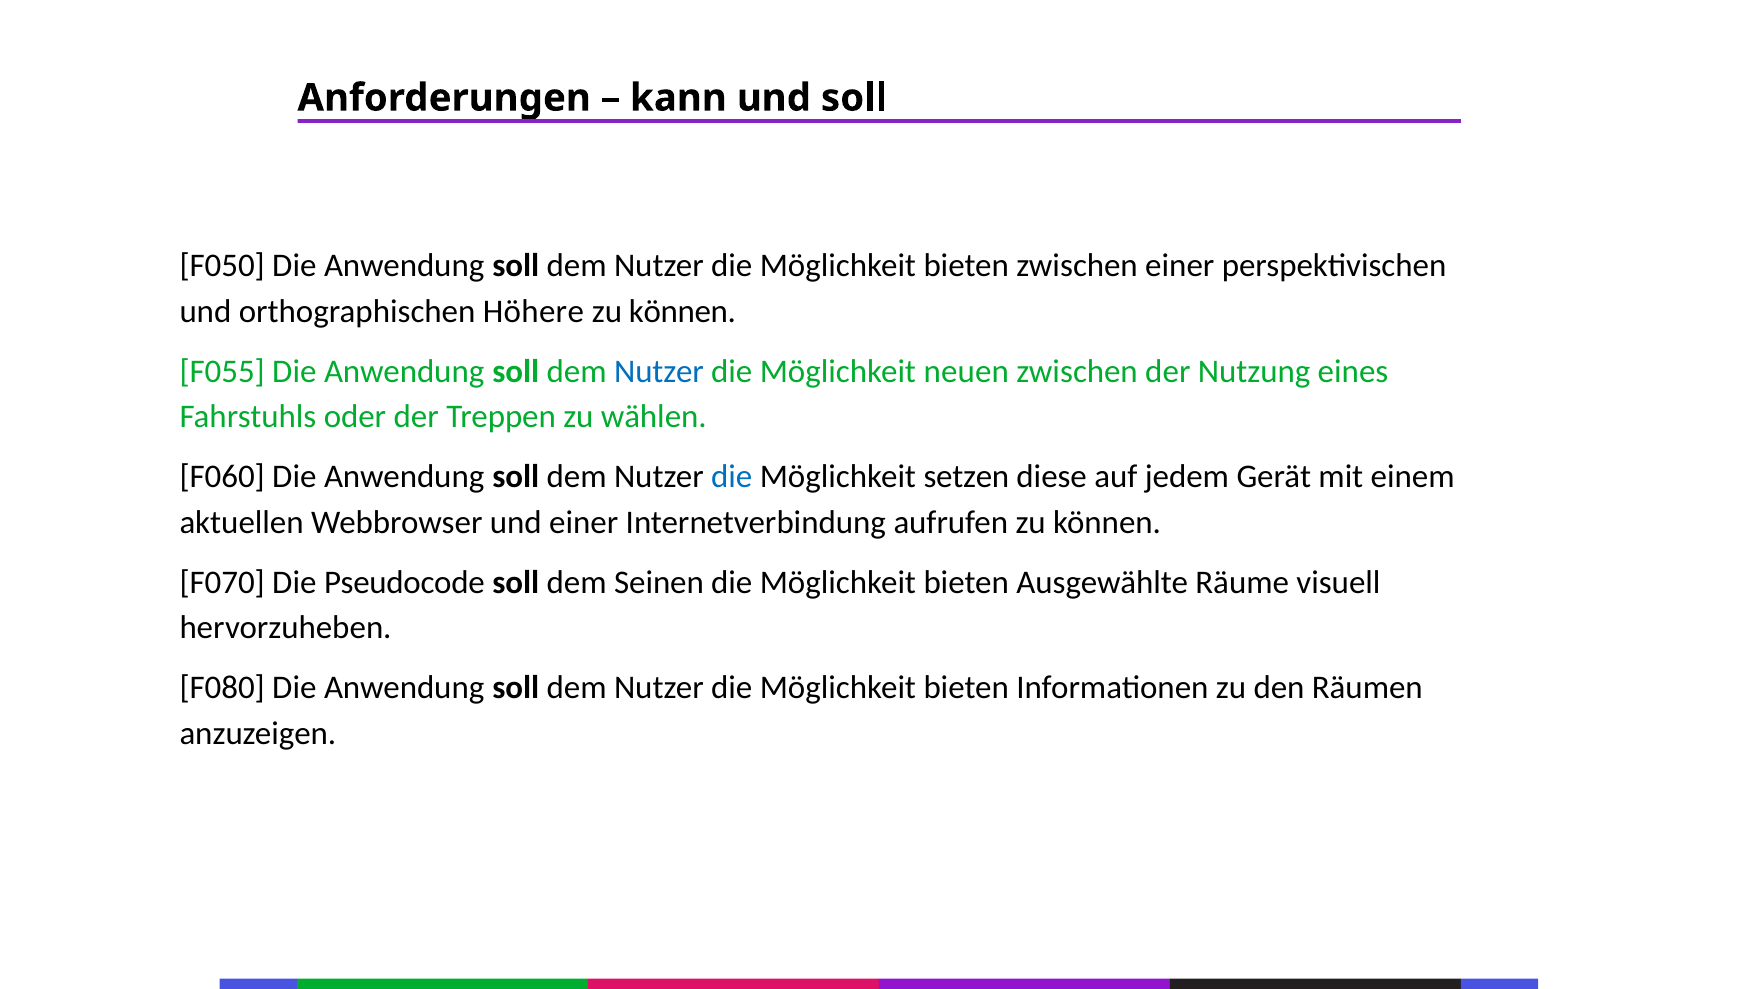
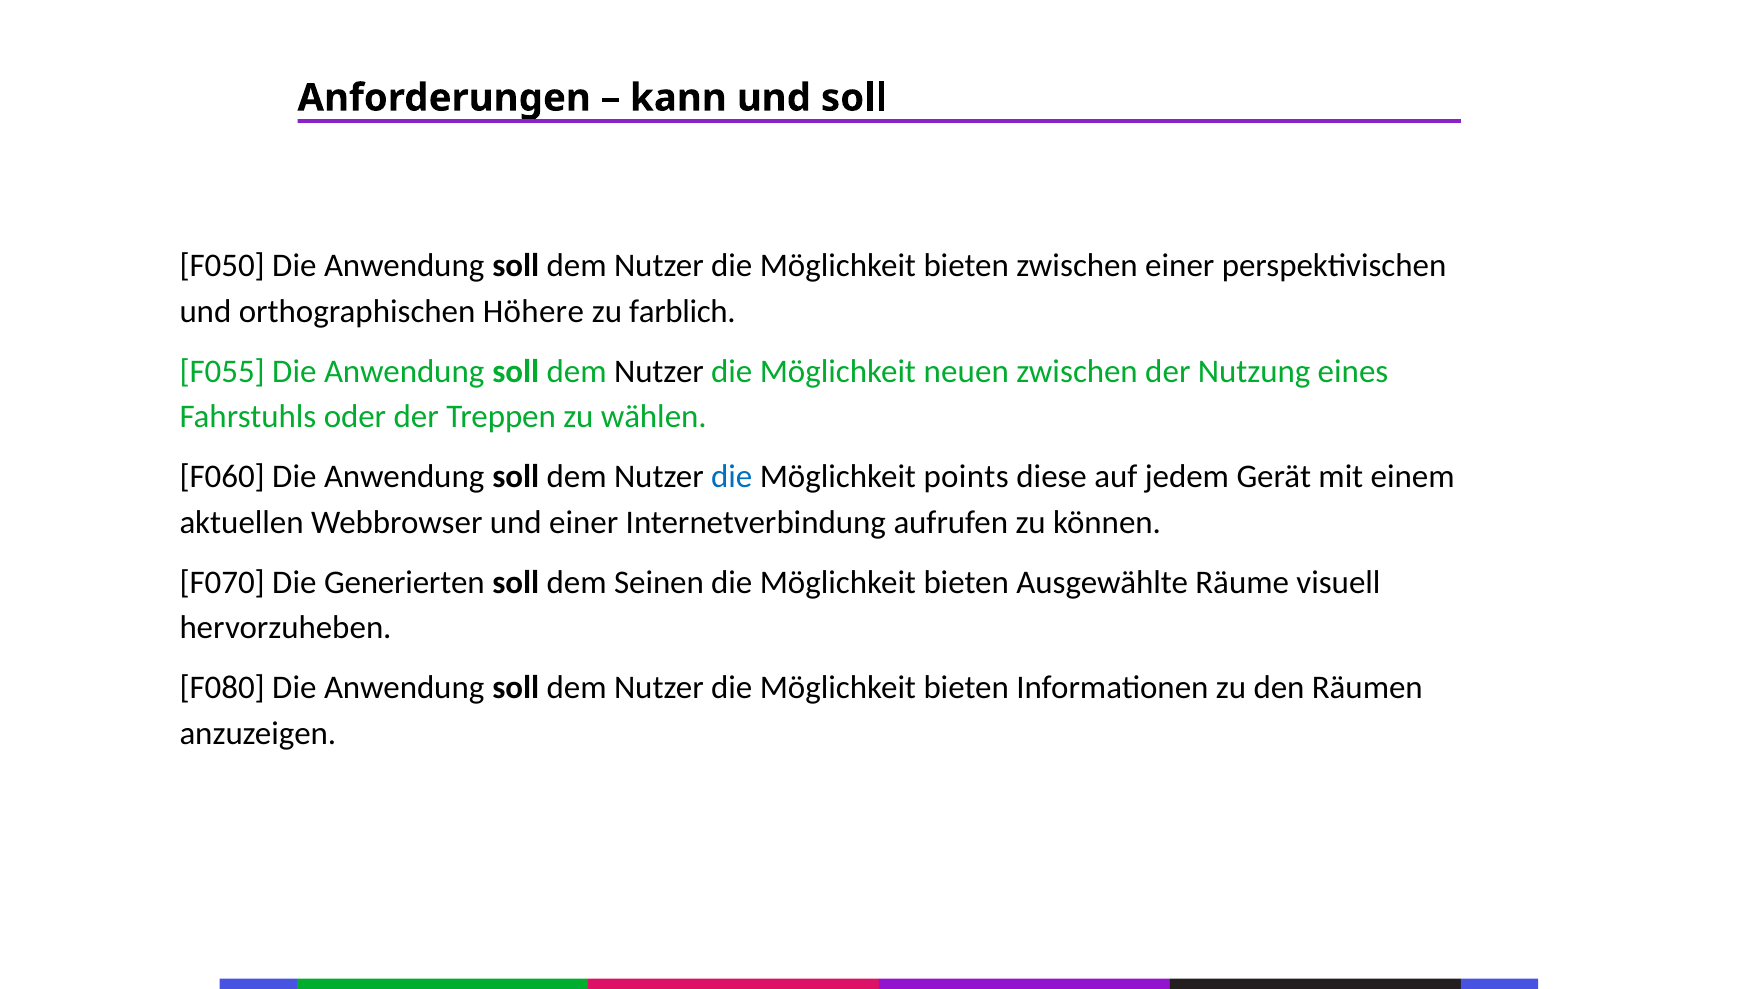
können: können -> farblich (682, 311)
Nutzer colour: blue -> black (659, 371)
setzen: setzen -> points (966, 477)
Pseudocode: Pseudocode -> Generierten (404, 582)
